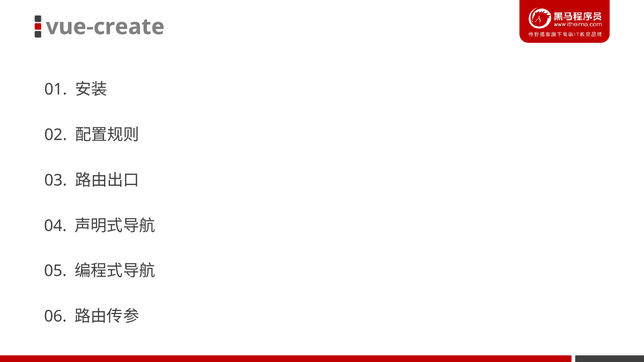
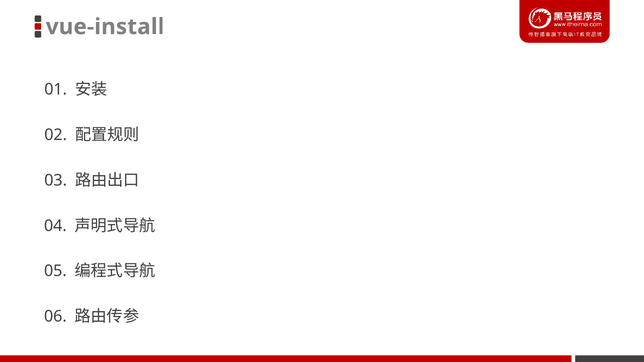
vue-create: vue-create -> vue-install (105, 27)
